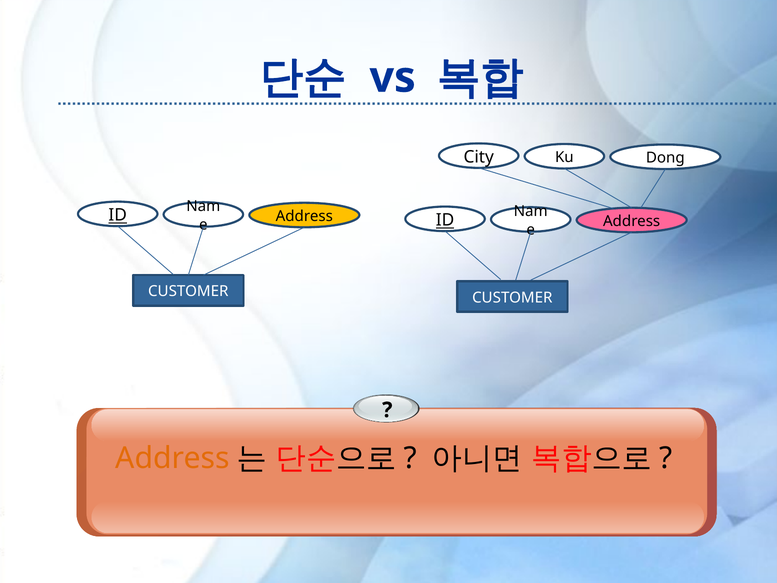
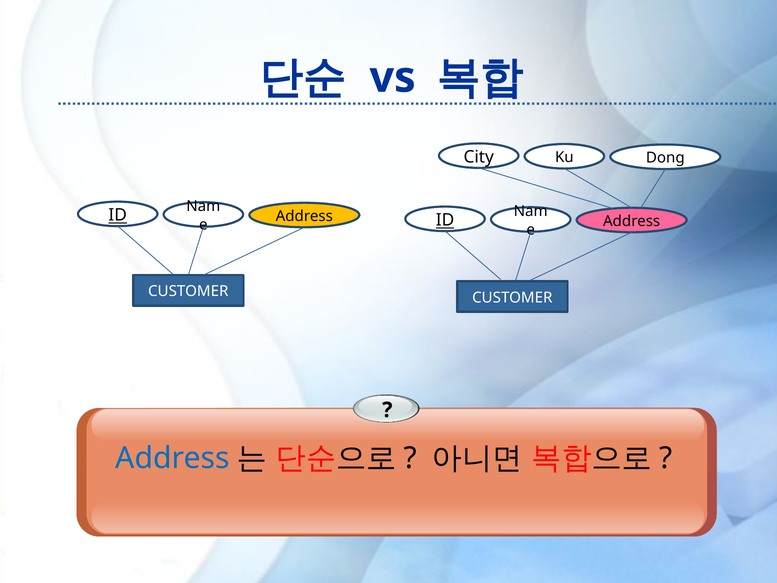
Address colour: orange -> blue (173, 458)
